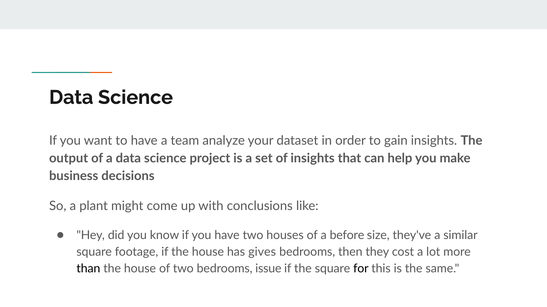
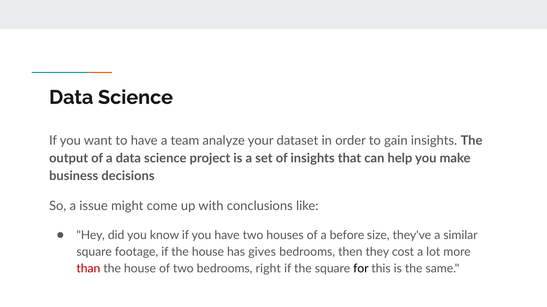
plant: plant -> issue (94, 206)
than colour: black -> red (88, 269)
issue: issue -> right (268, 269)
